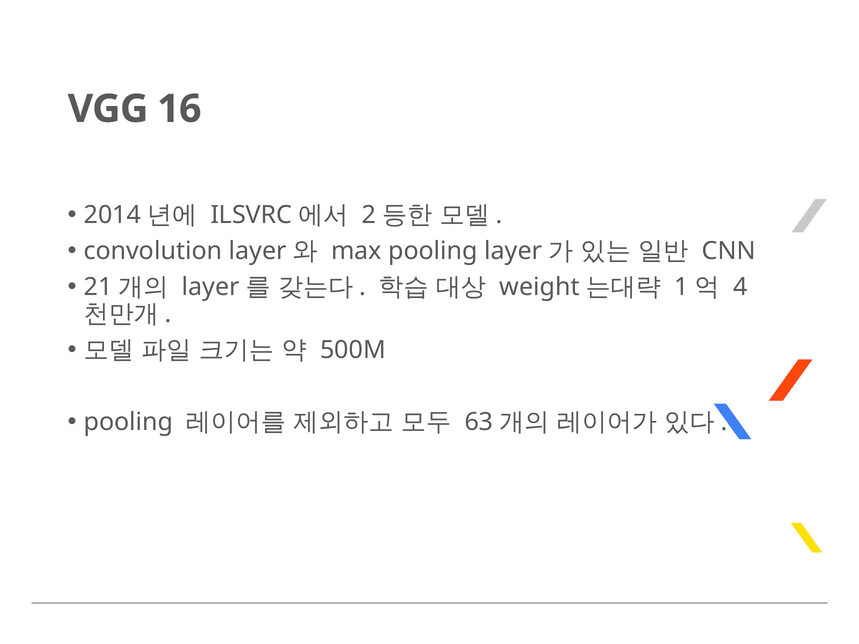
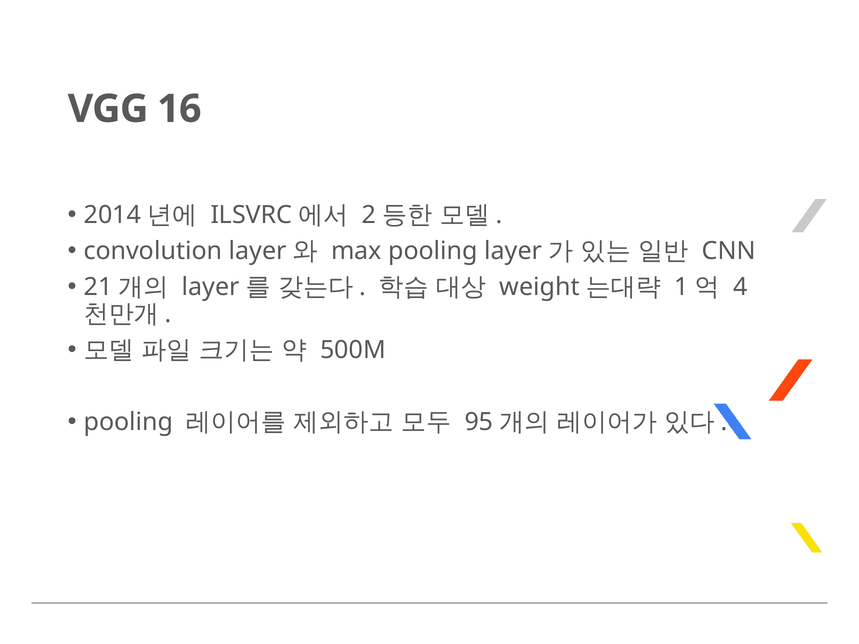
63: 63 -> 95 (479, 422)
